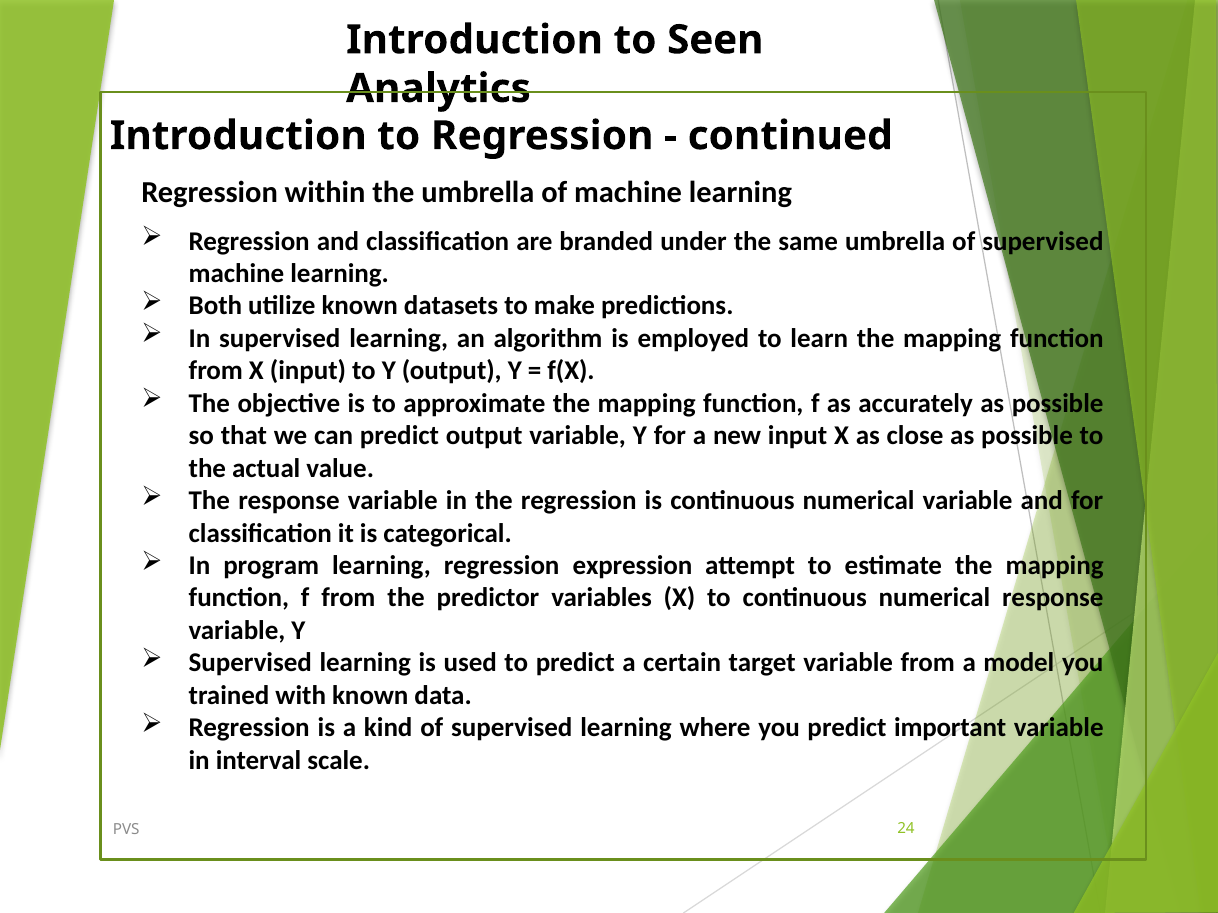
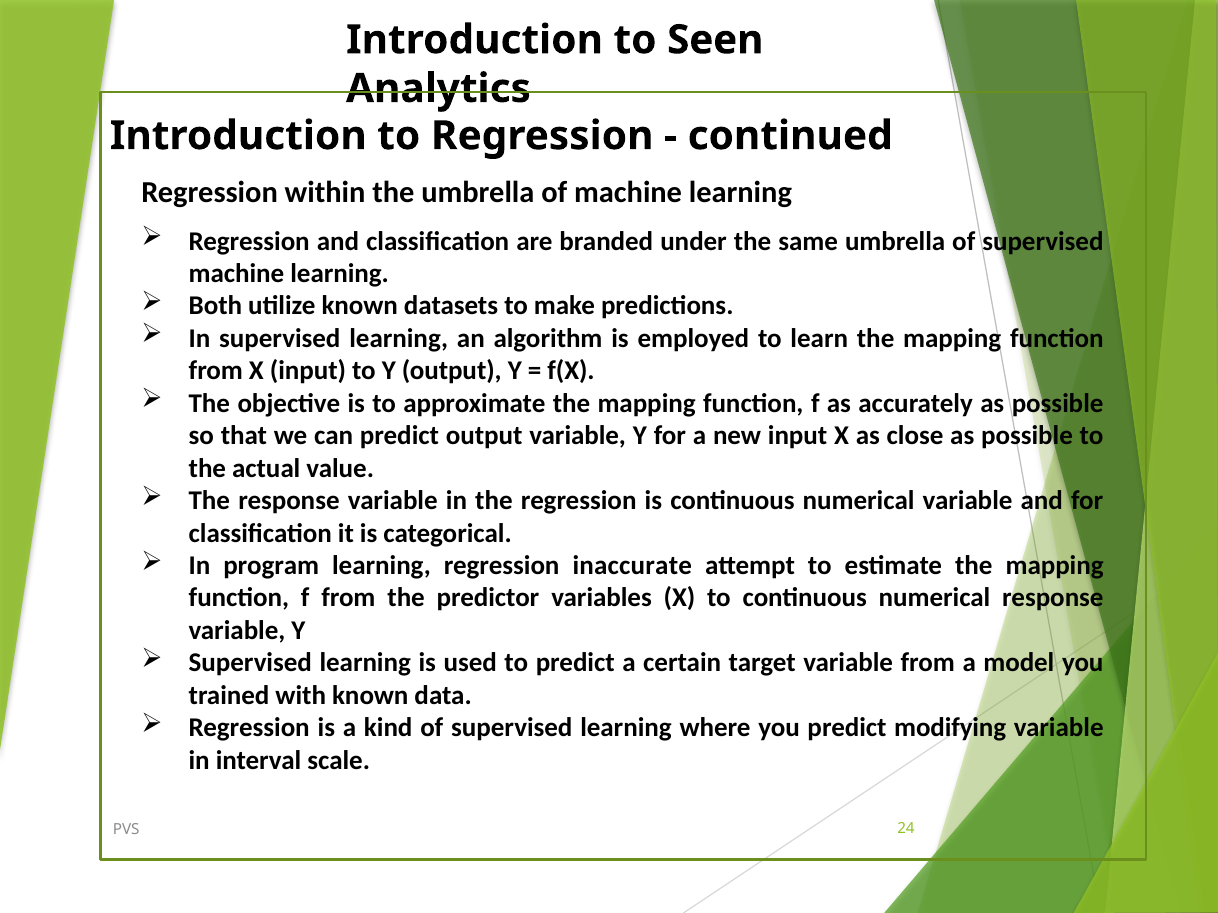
expression: expression -> inaccurate (632, 566)
important: important -> modifying (950, 728)
